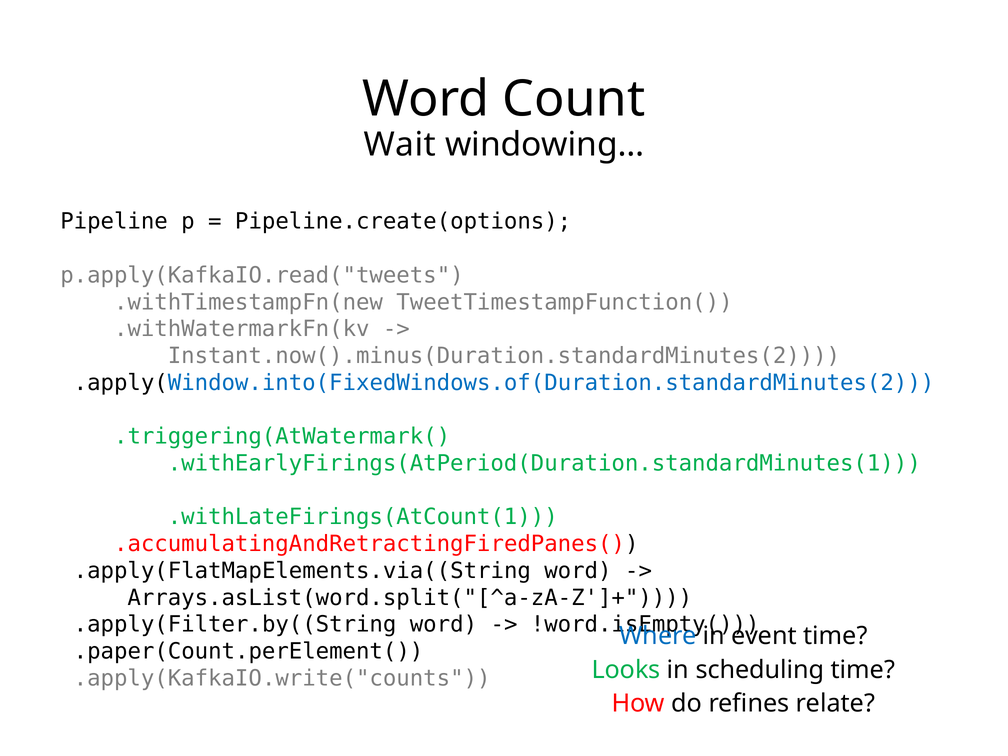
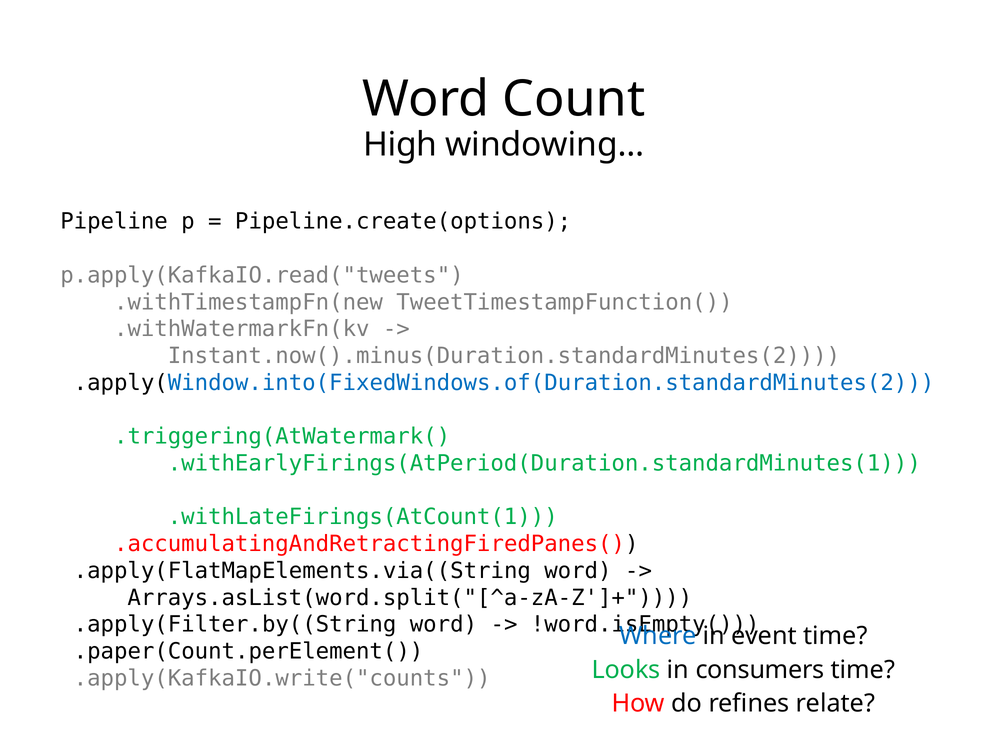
Wait: Wait -> High (400, 145)
scheduling: scheduling -> consumers (760, 670)
